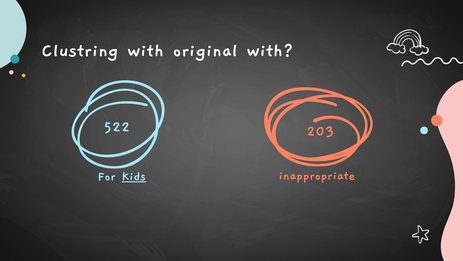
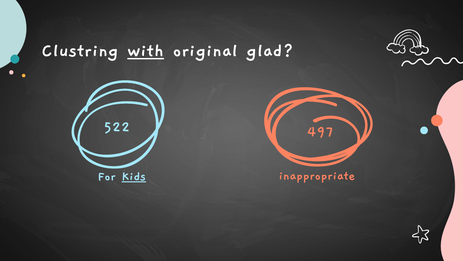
with underline: none -> present (146, 50)
original with: with -> glad (270, 50)
203: 203 -> 497 (320, 130)
